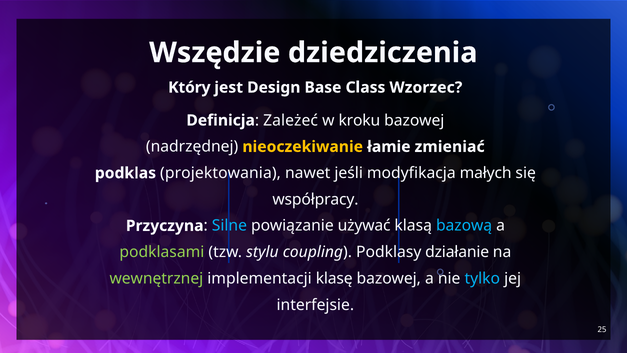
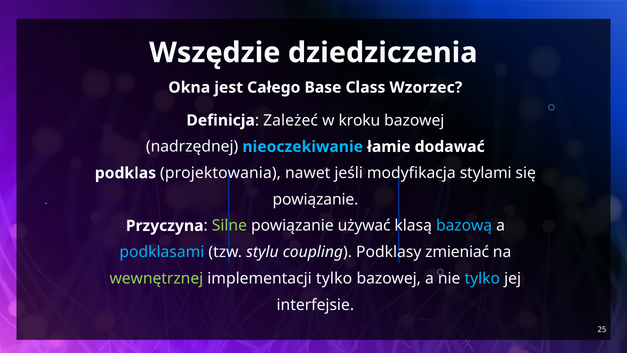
Który: Który -> Okna (189, 87)
Design: Design -> Całego (274, 87)
nieoczekiwanie colour: yellow -> light blue (303, 147)
zmieniać: zmieniać -> dodawać (450, 147)
małych: małych -> stylami (486, 173)
współpracy: współpracy -> powiązanie (315, 199)
Silne colour: light blue -> light green (229, 226)
podklasami colour: light green -> light blue (162, 252)
działanie: działanie -> zmieniać (457, 252)
implementacji klasę: klasę -> tylko (334, 278)
